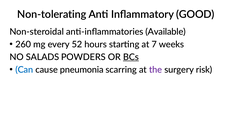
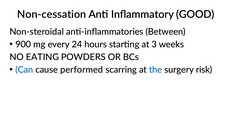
Non-tolerating: Non-tolerating -> Non-cessation (52, 14)
Available: Available -> Between (166, 32)
260: 260 -> 900 (23, 44)
52: 52 -> 24 (77, 44)
7: 7 -> 3 (154, 44)
SALADS: SALADS -> EATING (42, 57)
BCs underline: present -> none (131, 57)
pneumonia: pneumonia -> performed (82, 69)
the colour: purple -> blue (156, 69)
